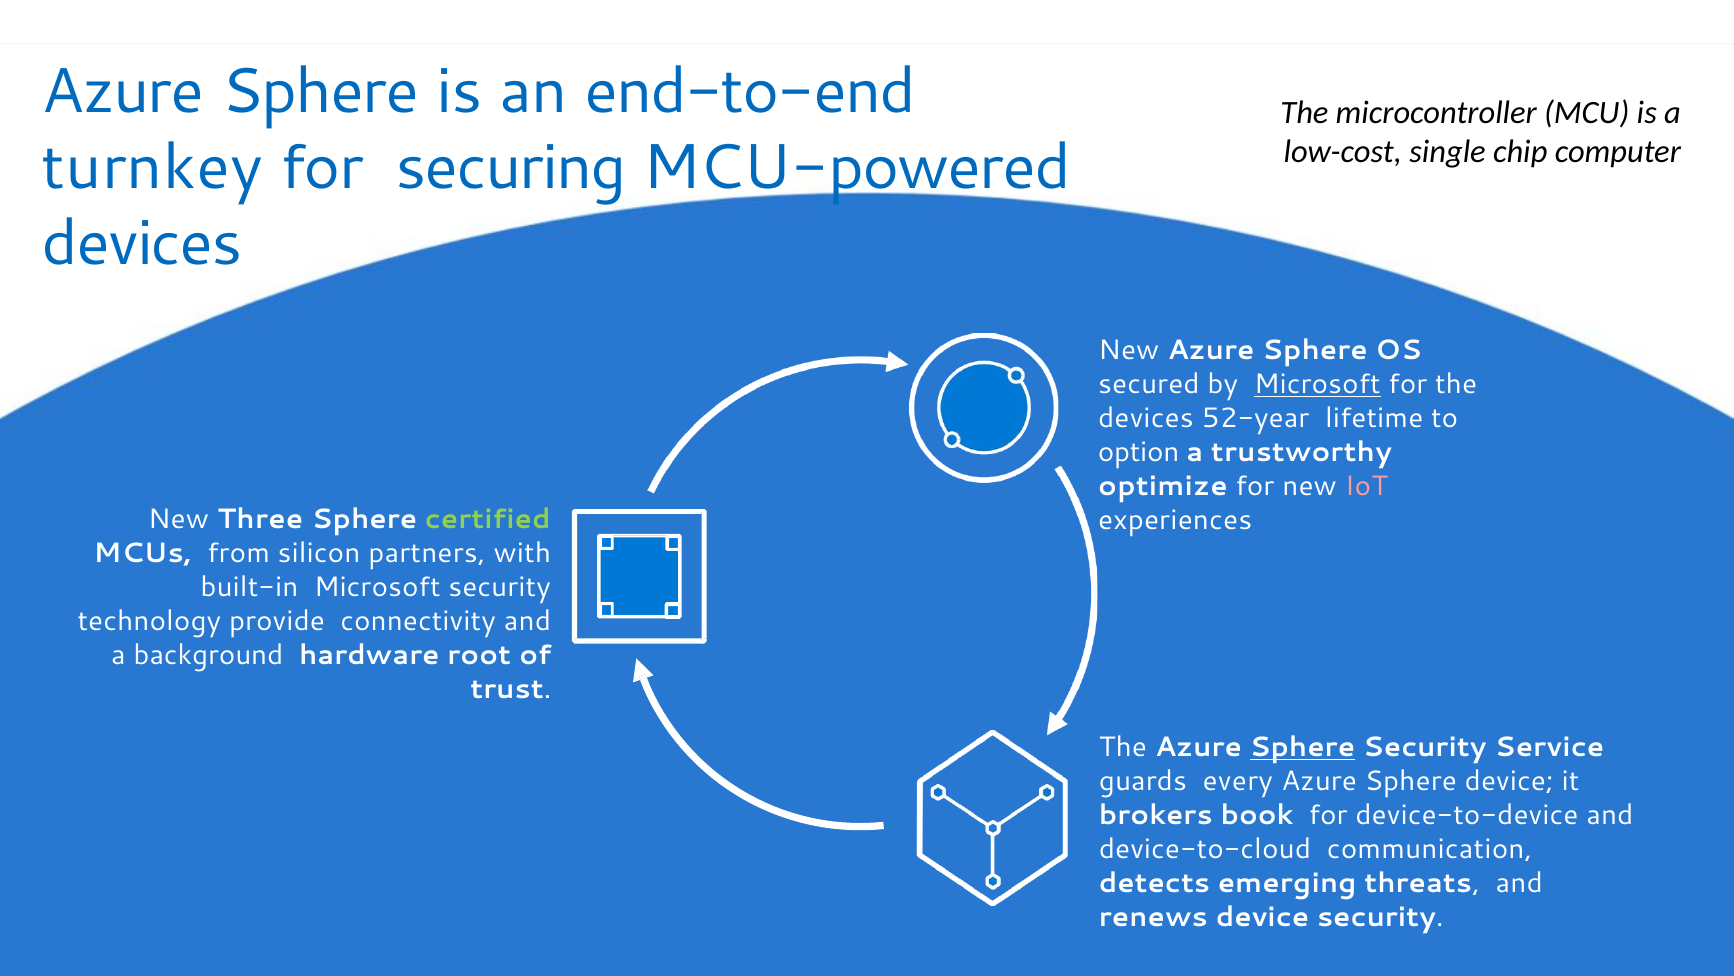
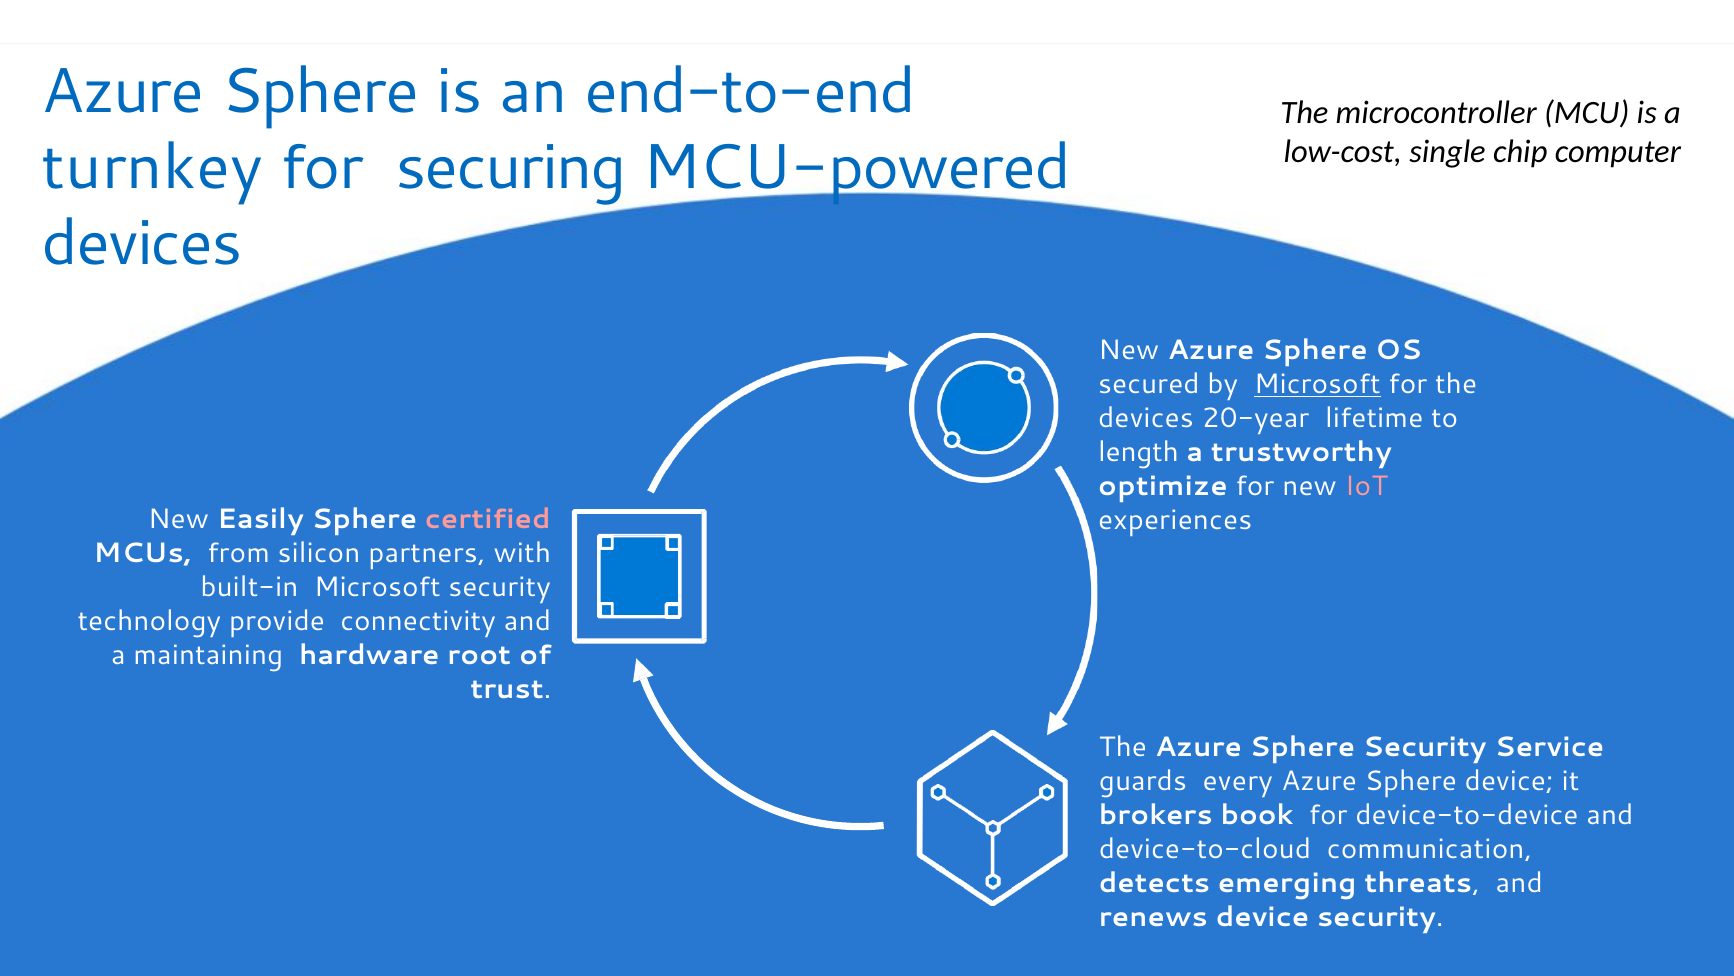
52-year: 52-year -> 20-year (1256, 418)
option: option -> length (1139, 452)
Three: Three -> Easily (260, 519)
certified colour: light green -> pink (488, 519)
background: background -> maintaining (208, 655)
Sphere underline: present -> none (1302, 747)
